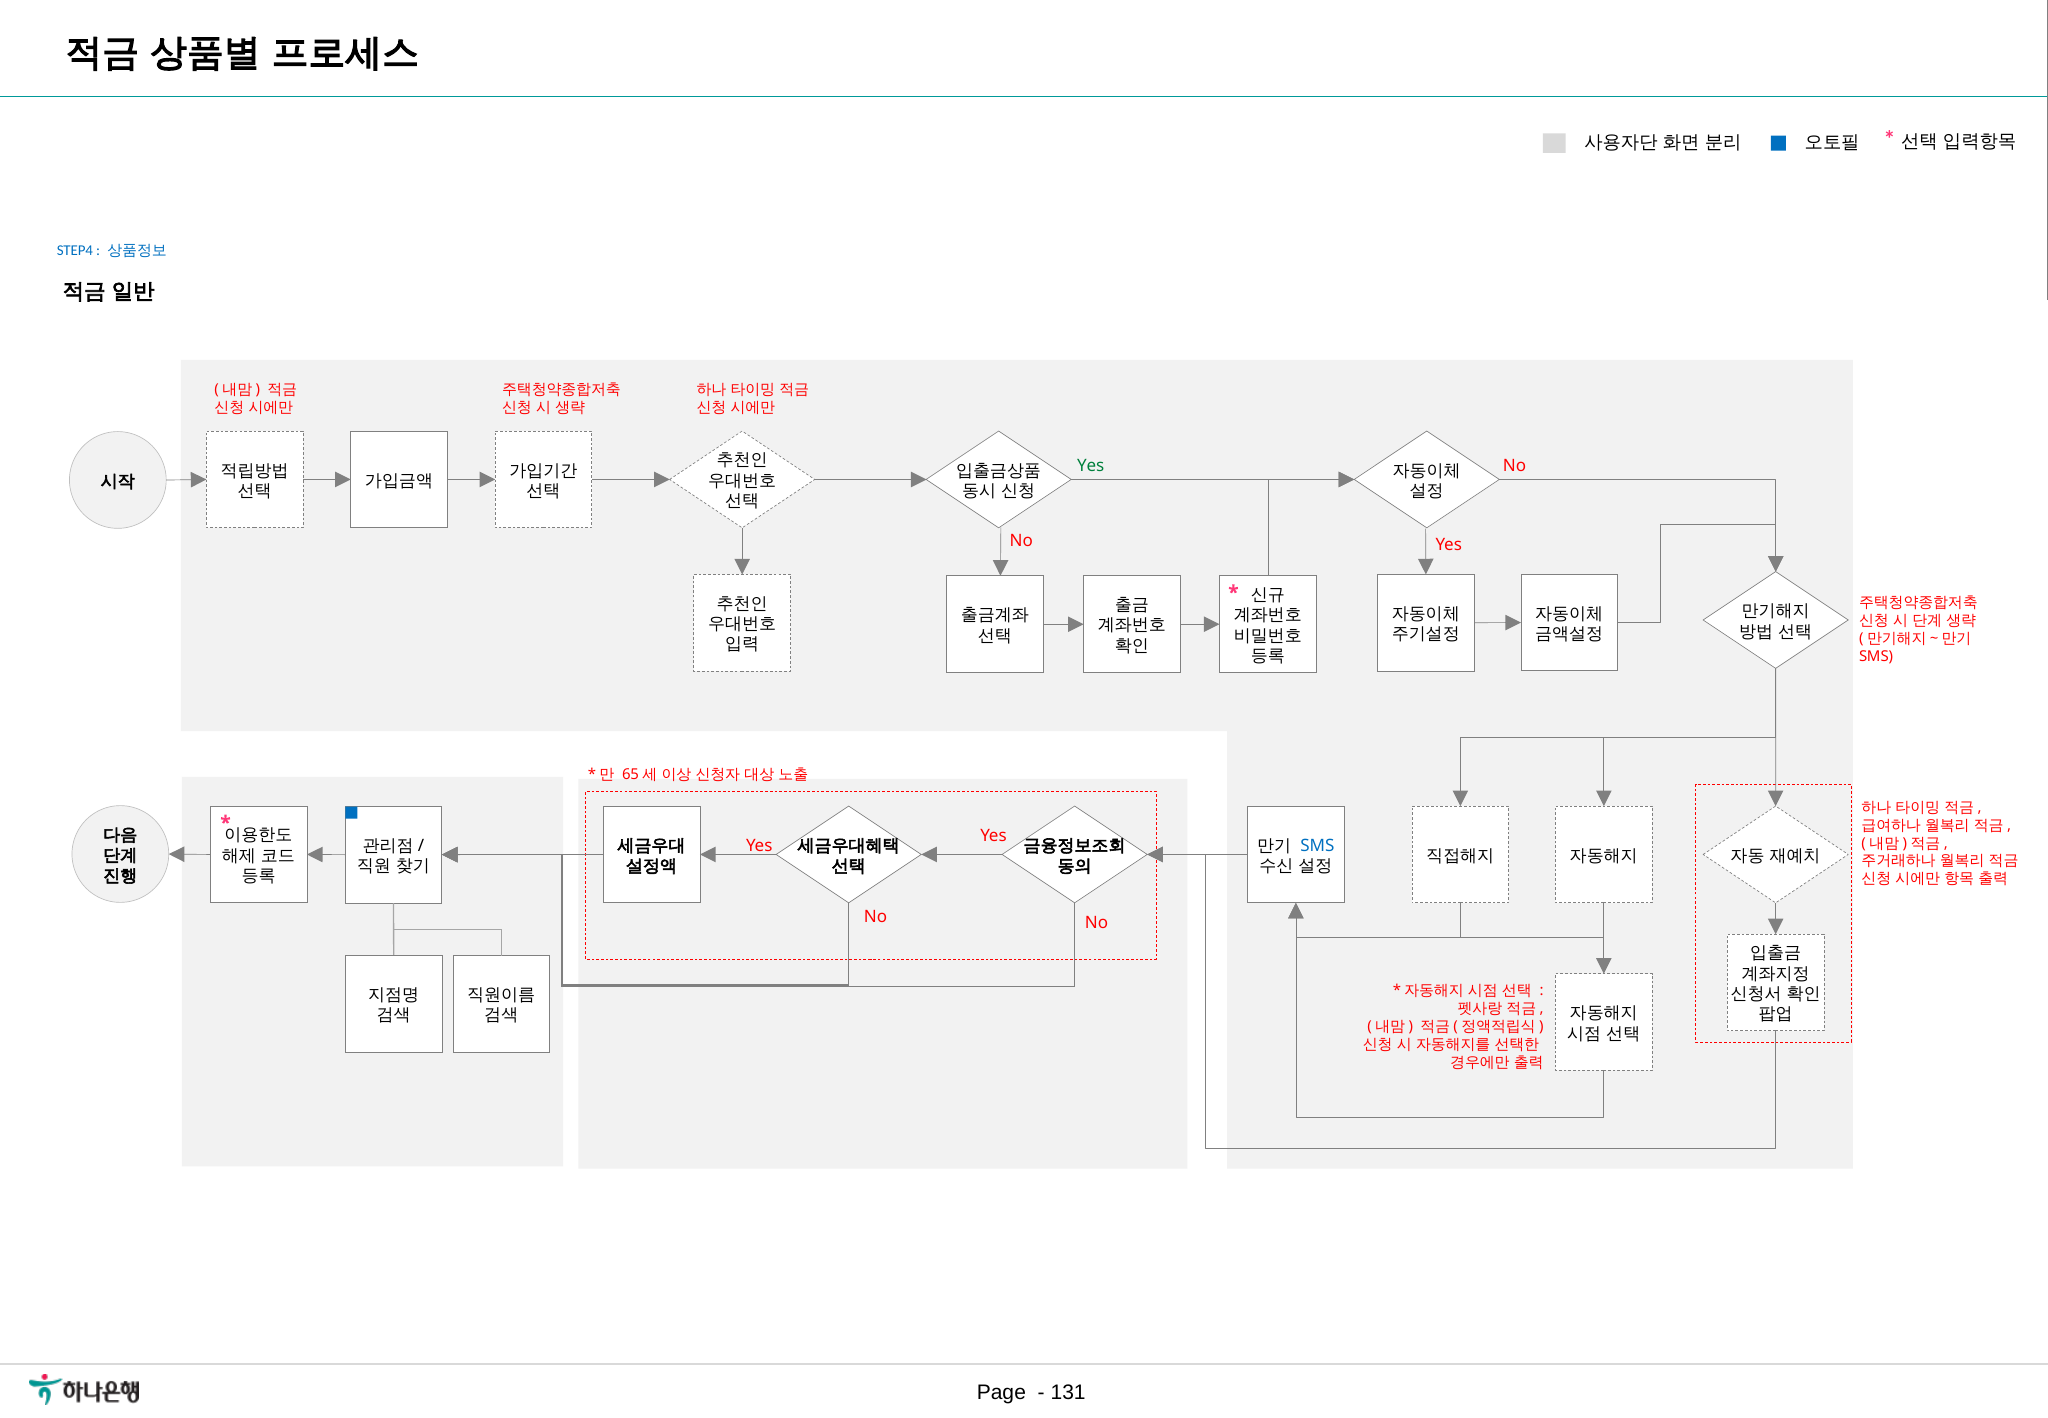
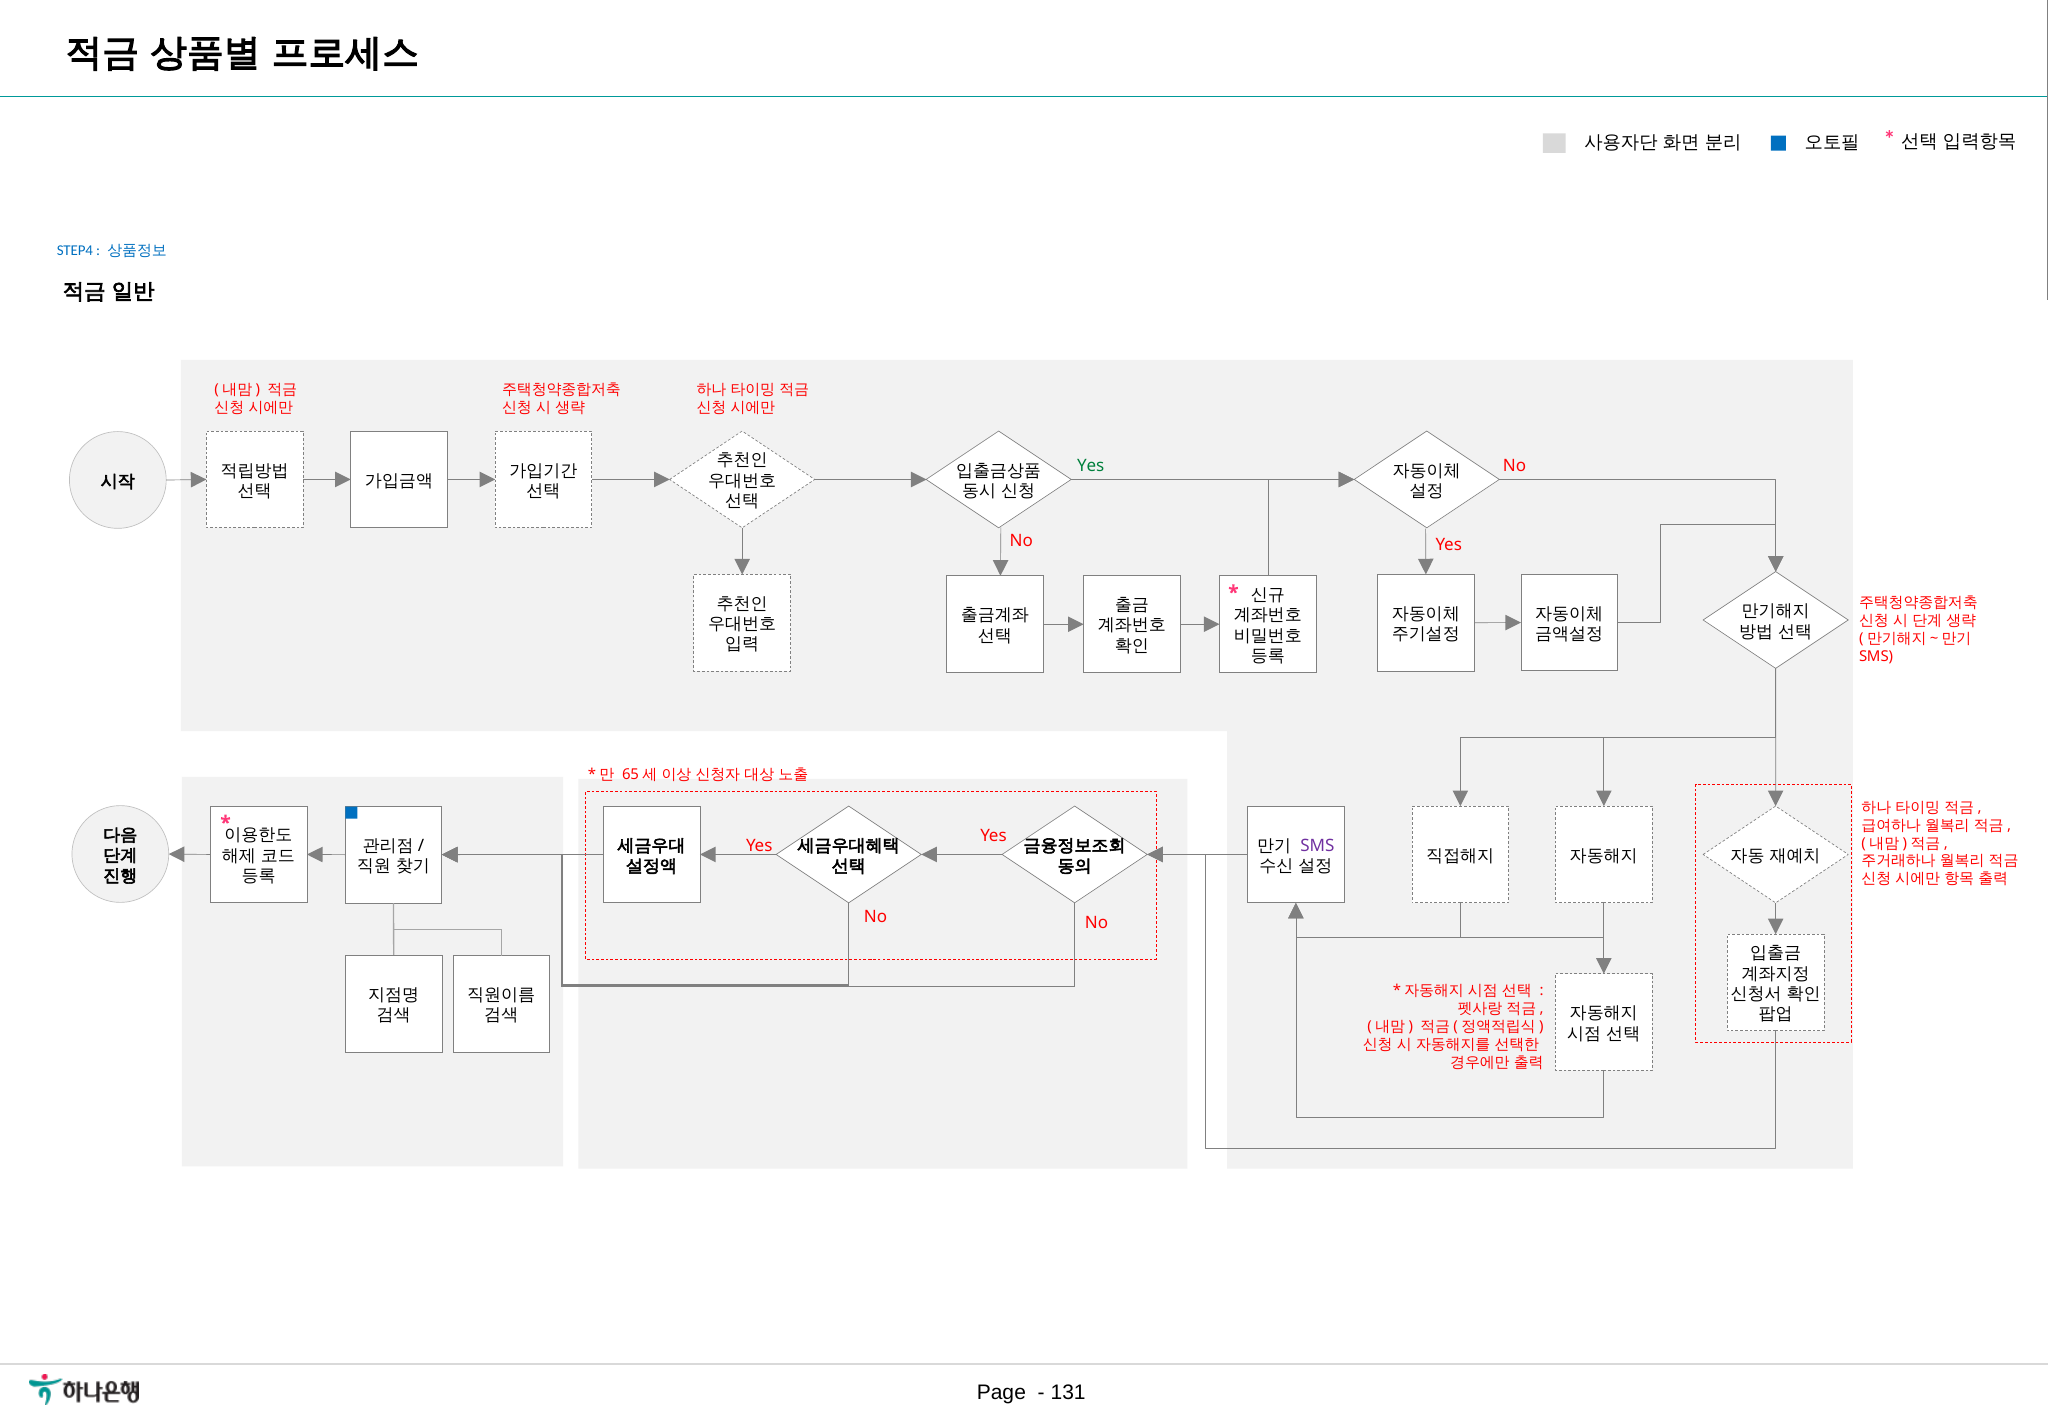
SMS colour: blue -> purple (1317, 845)
